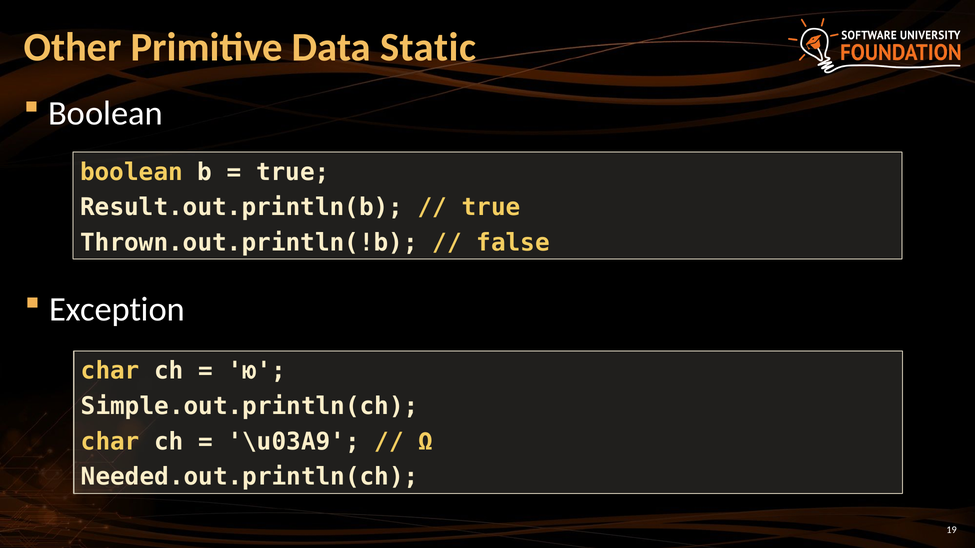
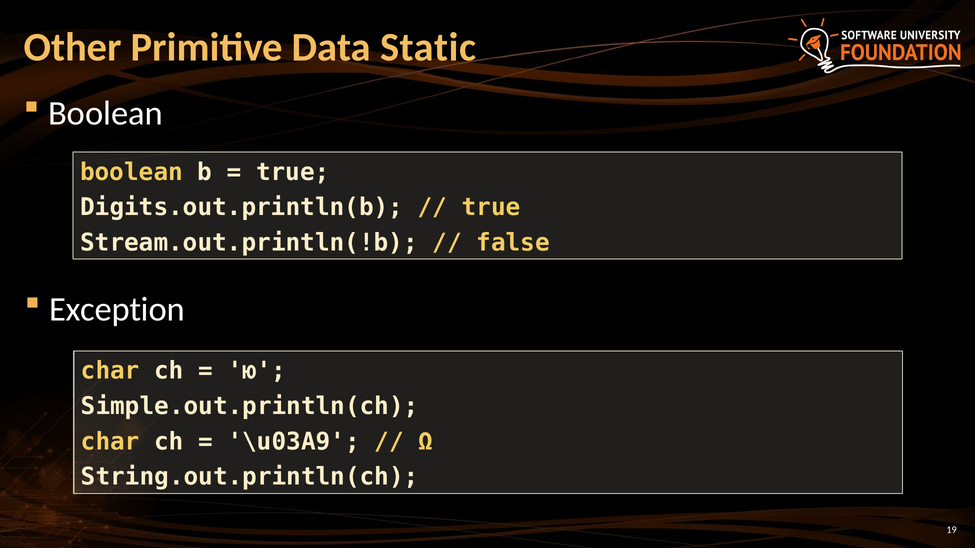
Result.out.println(b: Result.out.println(b -> Digits.out.println(b (242, 208)
Thrown.out.println(!b: Thrown.out.println(!b -> Stream.out.println(!b (249, 243)
Needed.out.println(ch: Needed.out.println(ch -> String.out.println(ch (250, 477)
